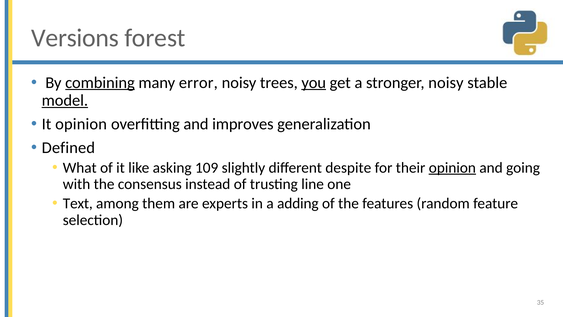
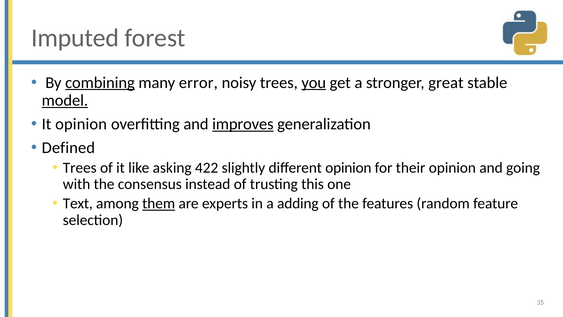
Versions: Versions -> Imputed (75, 38)
stronger noisy: noisy -> great (446, 83)
improves underline: none -> present (243, 124)
What: What -> Trees (80, 167)
109: 109 -> 422 (207, 167)
different despite: despite -> opinion (348, 167)
opinion underline: present -> none (452, 167)
line: line -> this (313, 184)
them underline: none -> present (159, 203)
